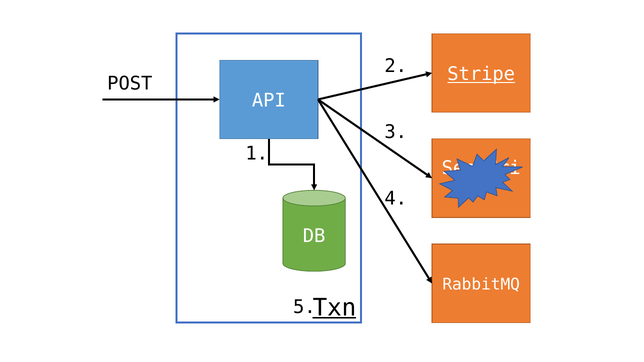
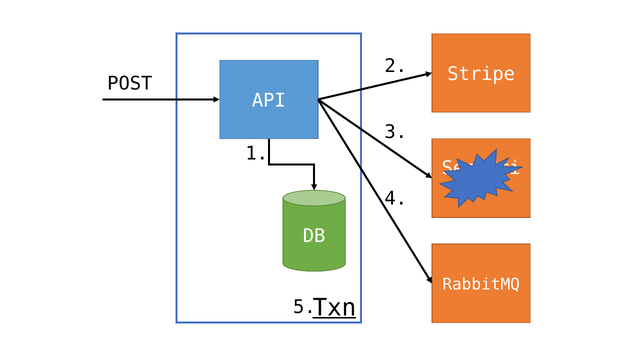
Stripe underline: present -> none (481, 74)
